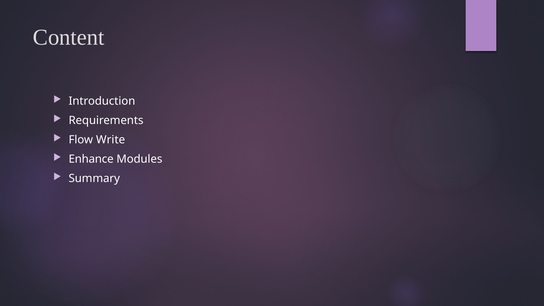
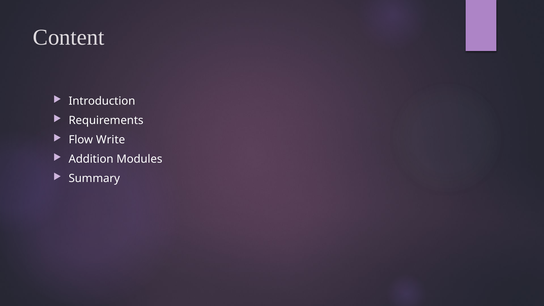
Enhance: Enhance -> Addition (91, 159)
